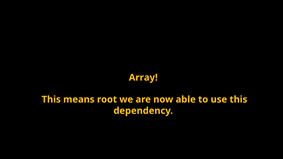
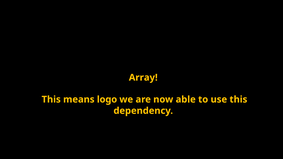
root: root -> logo (107, 100)
